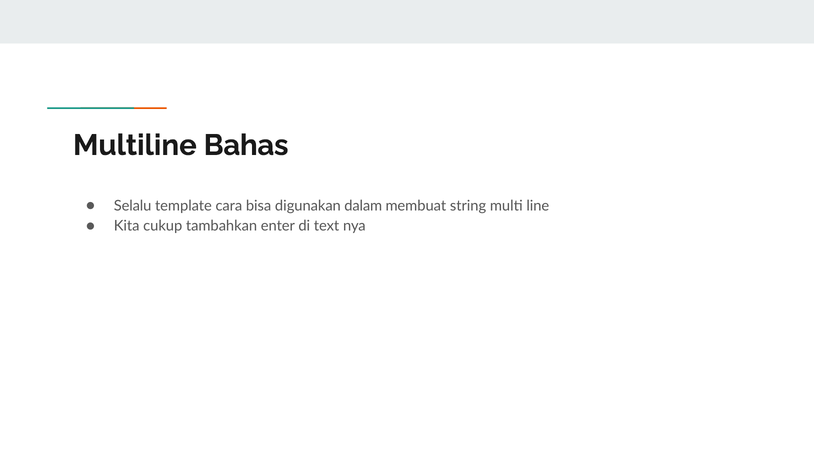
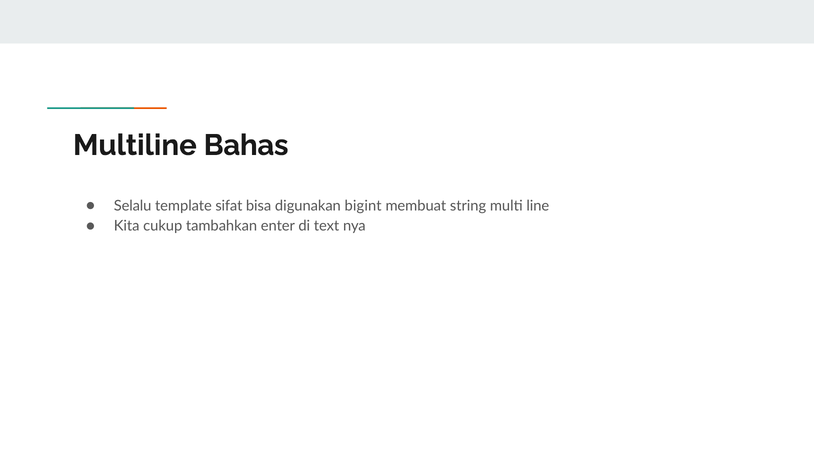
cara: cara -> sifat (229, 206)
dalam: dalam -> bigint (363, 206)
